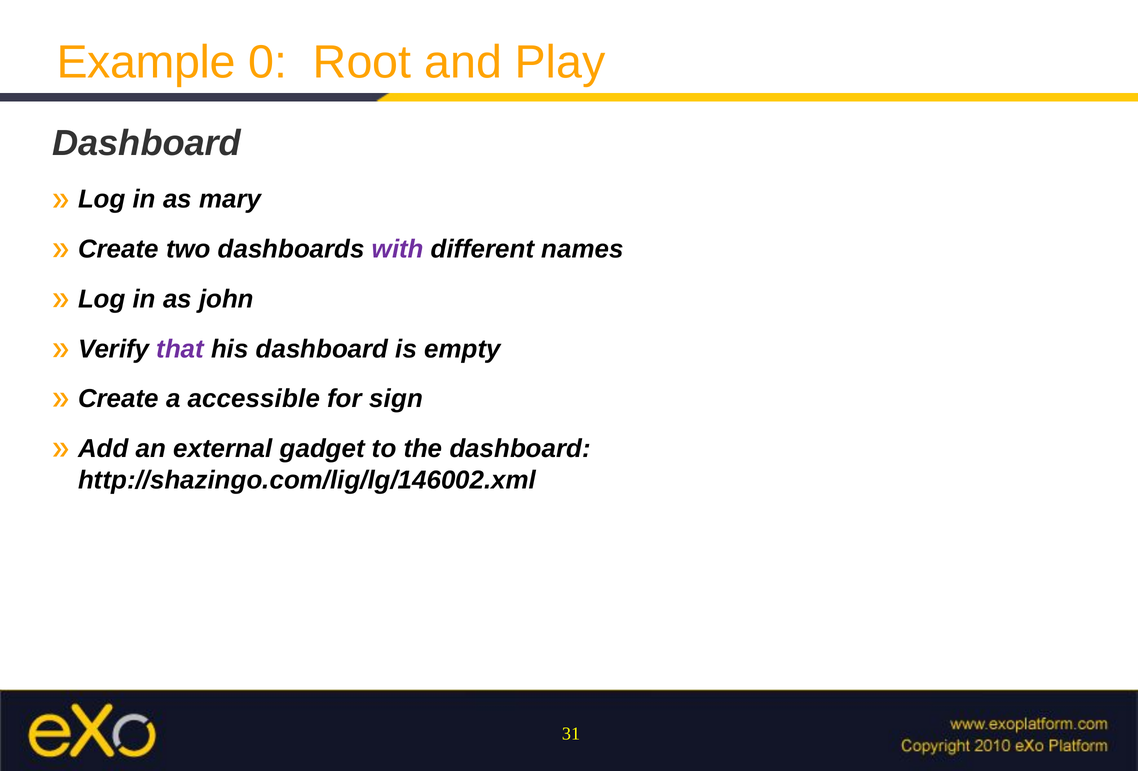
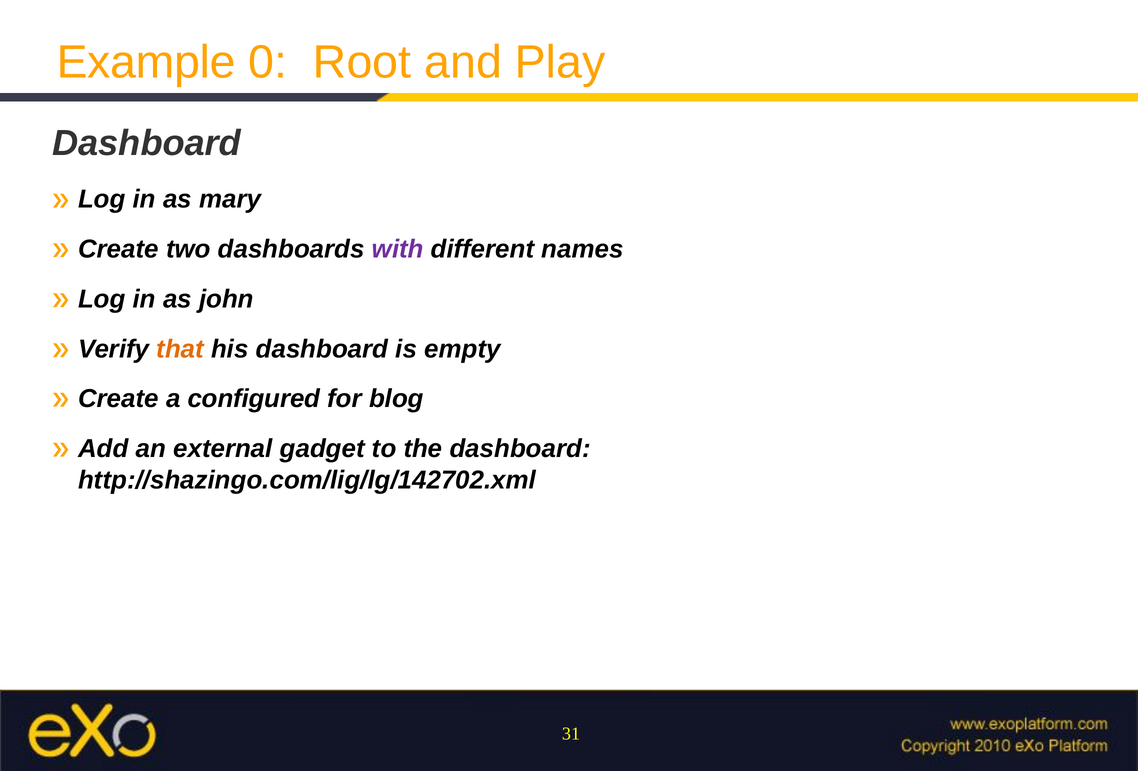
that colour: purple -> orange (180, 349)
accessible: accessible -> configured (254, 399)
sign: sign -> blog (396, 399)
http://shazingo.com/lig/lg/146002.xml: http://shazingo.com/lig/lg/146002.xml -> http://shazingo.com/lig/lg/142702.xml (307, 480)
